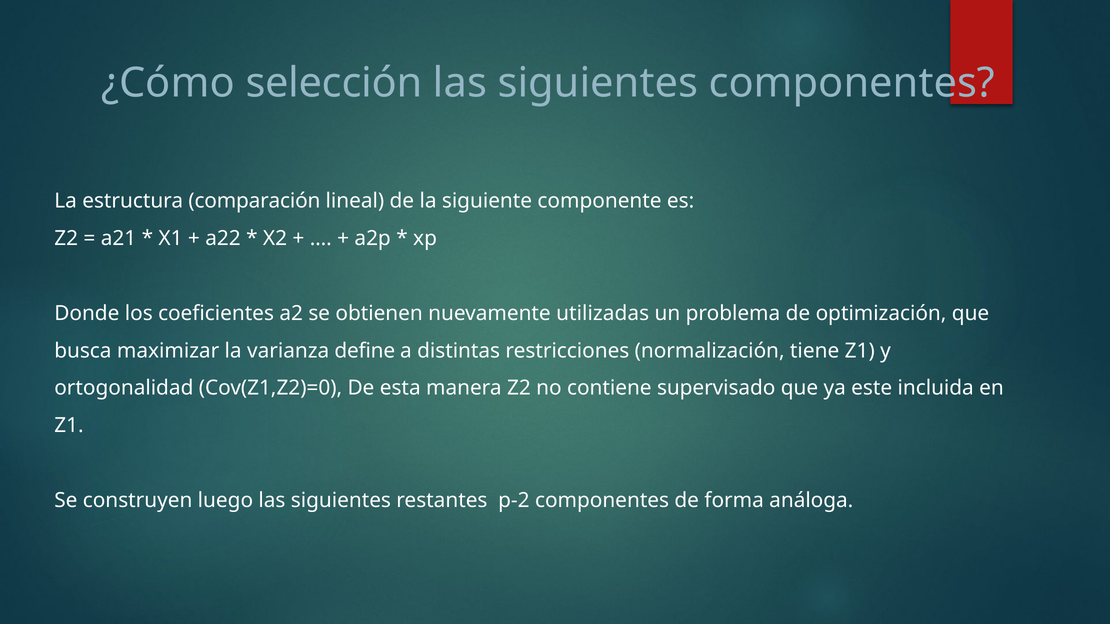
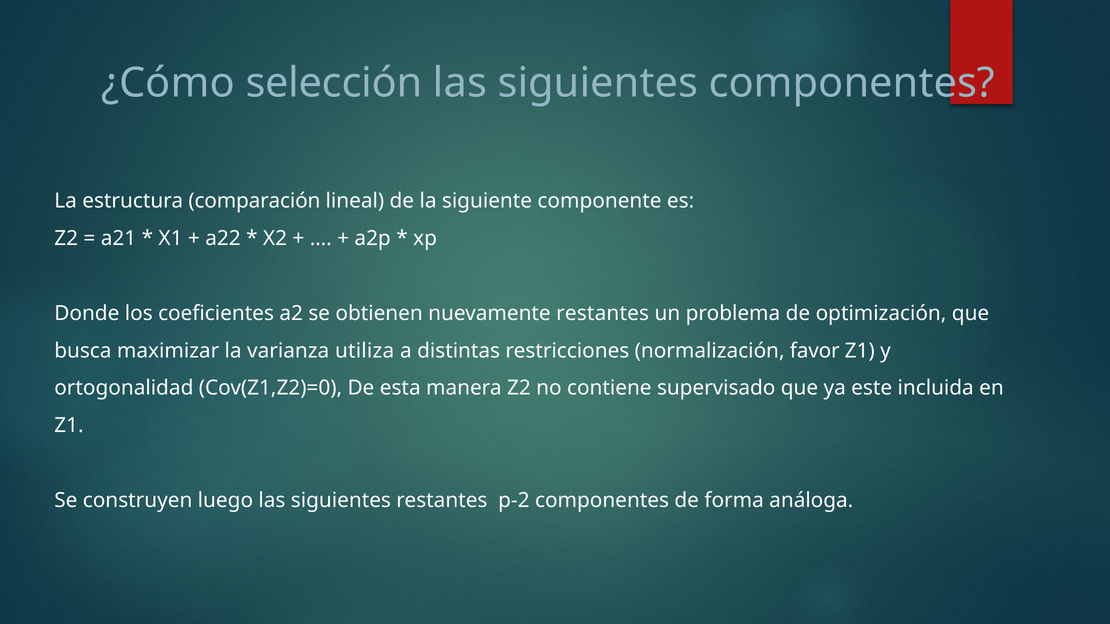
nuevamente utilizadas: utilizadas -> restantes (603, 313)
define: define -> utiliza (365, 351)
tiene: tiene -> favor (815, 351)
